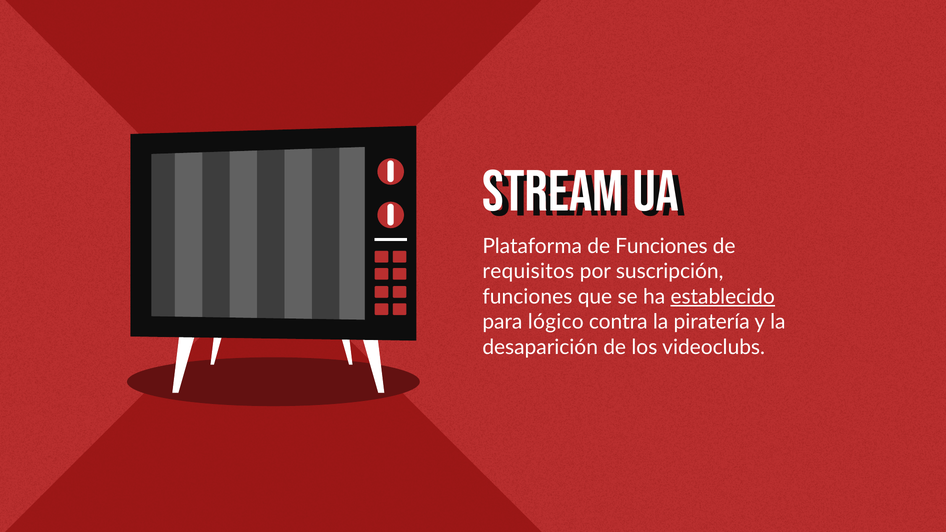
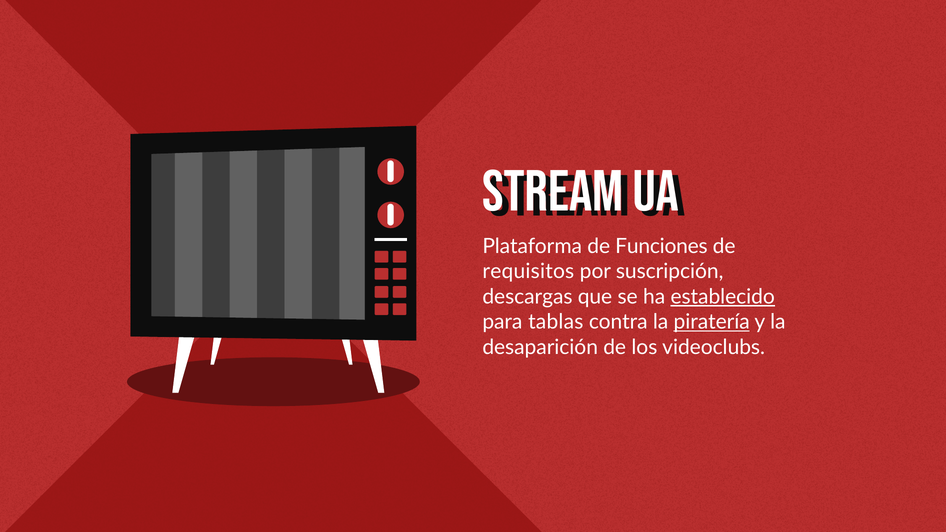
funciones: funciones -> descargas (527, 297)
lógico: lógico -> tablas (556, 322)
piratería underline: none -> present (712, 322)
